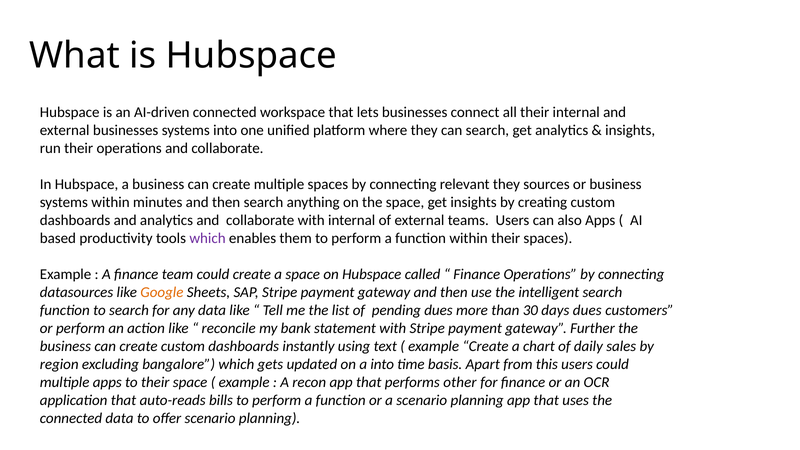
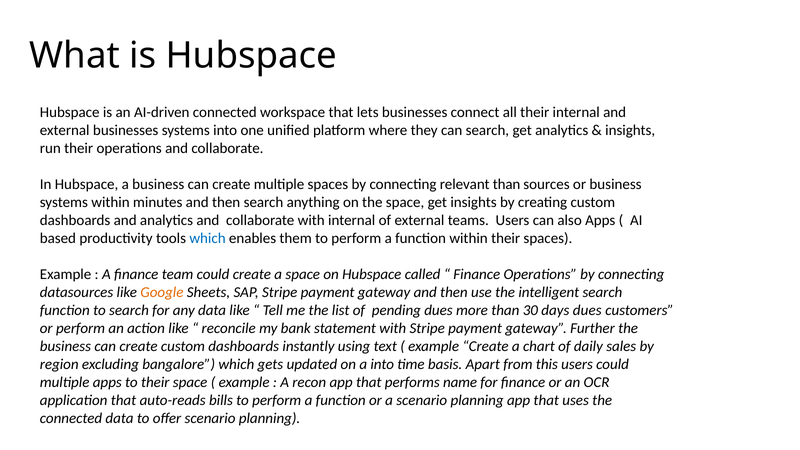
relevant they: they -> than (507, 184)
which colour: purple -> blue (208, 238)
other: other -> name (460, 382)
